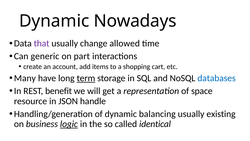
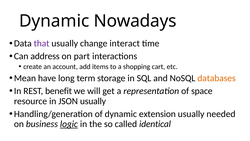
allowed: allowed -> interact (125, 43)
generic: generic -> address (45, 56)
Many: Many -> Mean (25, 78)
term underline: present -> none (86, 78)
databases colour: blue -> orange (217, 78)
JSON handle: handle -> usually (93, 101)
balancing: balancing -> extension (157, 114)
existing: existing -> needed (221, 114)
